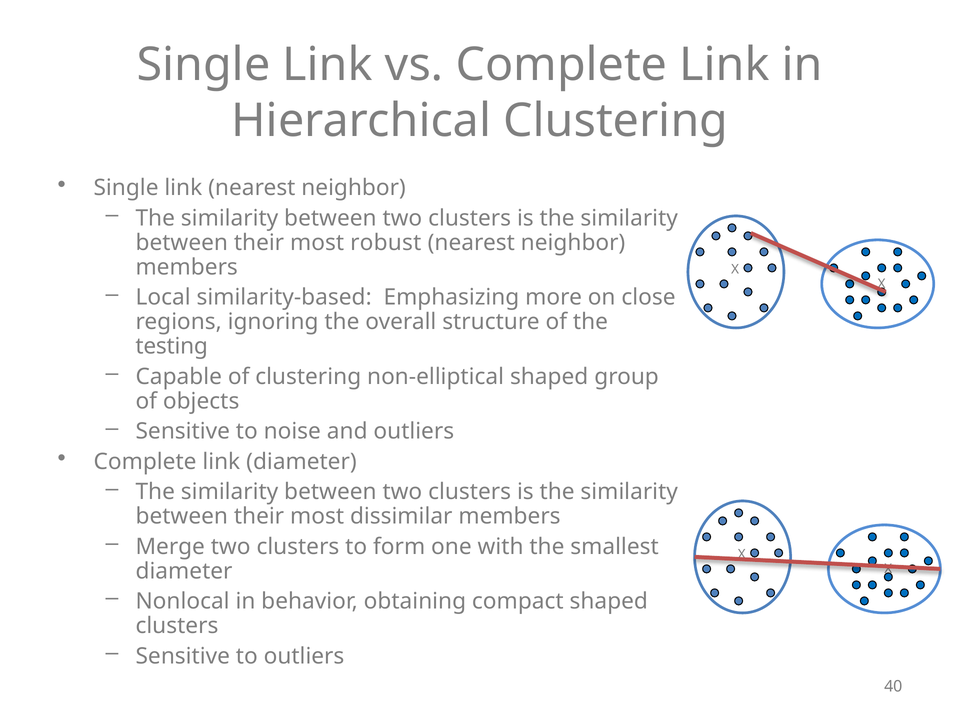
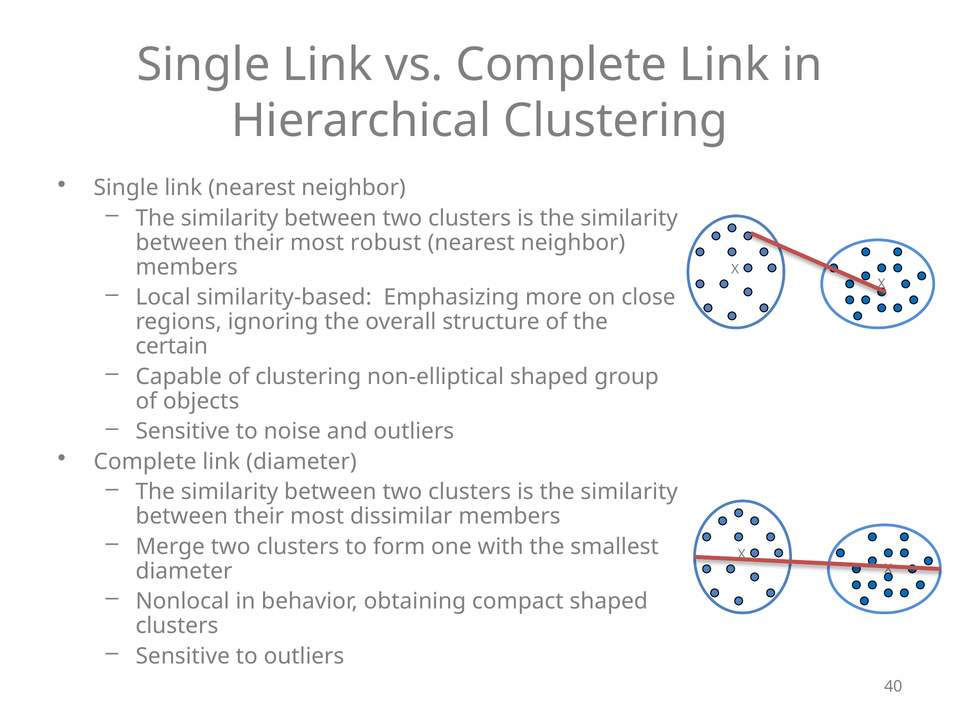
testing: testing -> certain (172, 346)
